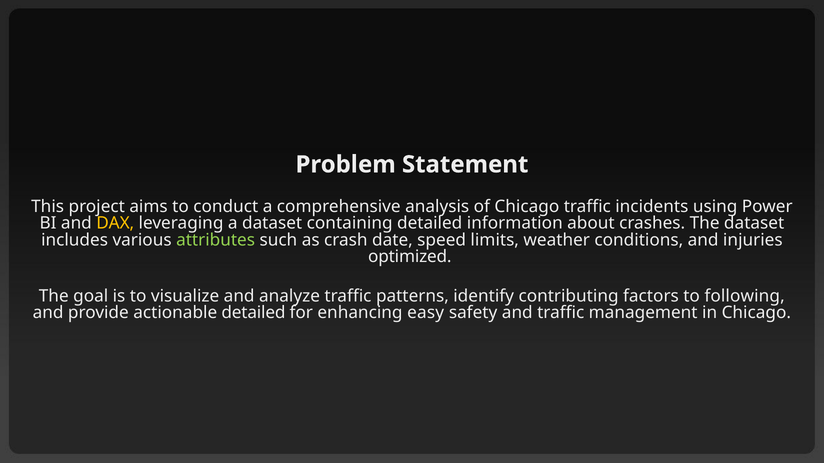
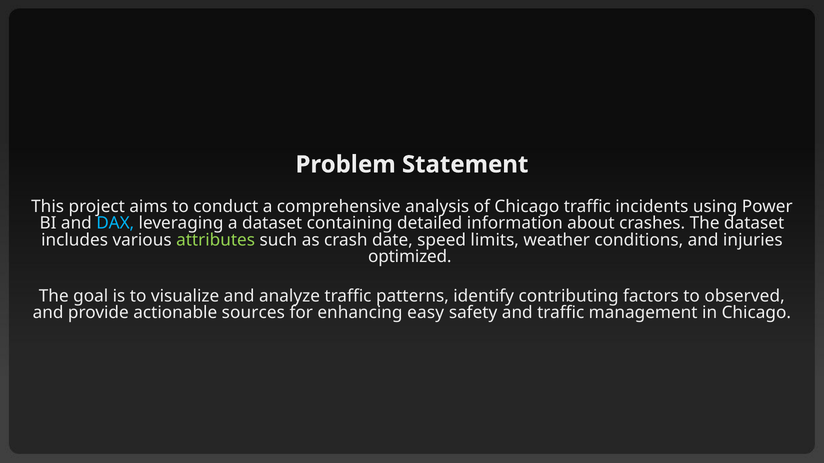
DAX colour: yellow -> light blue (115, 223)
following: following -> observed (745, 296)
actionable detailed: detailed -> sources (253, 313)
